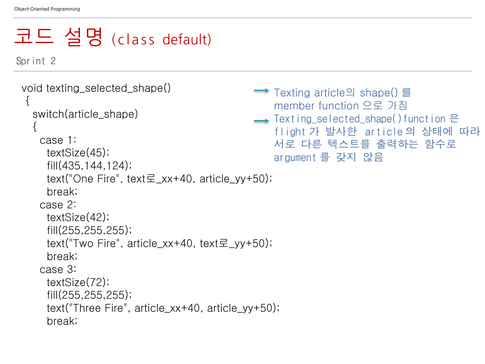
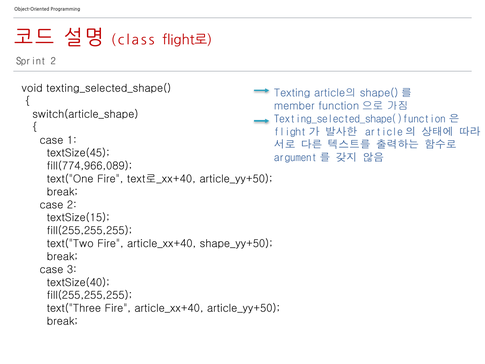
default: default -> flight로 (187, 40)
fill(435,144,124: fill(435,144,124 -> fill(774,966,089 (89, 166)
textSize(42: textSize(42 -> textSize(15 (78, 218)
text로_yy+50: text로_yy+50 -> shape_yy+50 (236, 243)
textSize(72: textSize(72 -> textSize(40 (78, 282)
